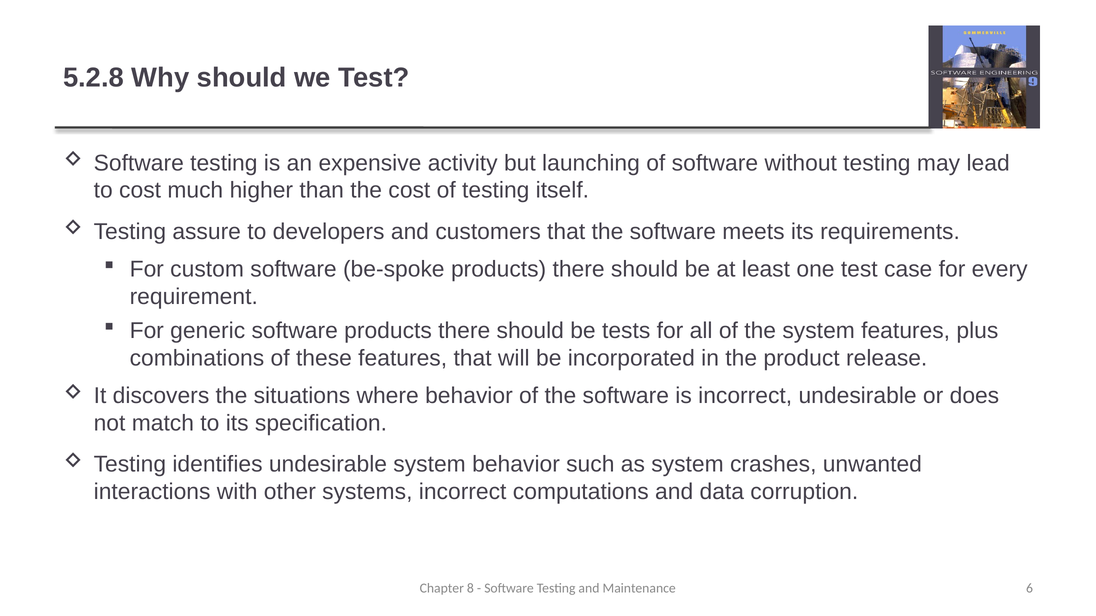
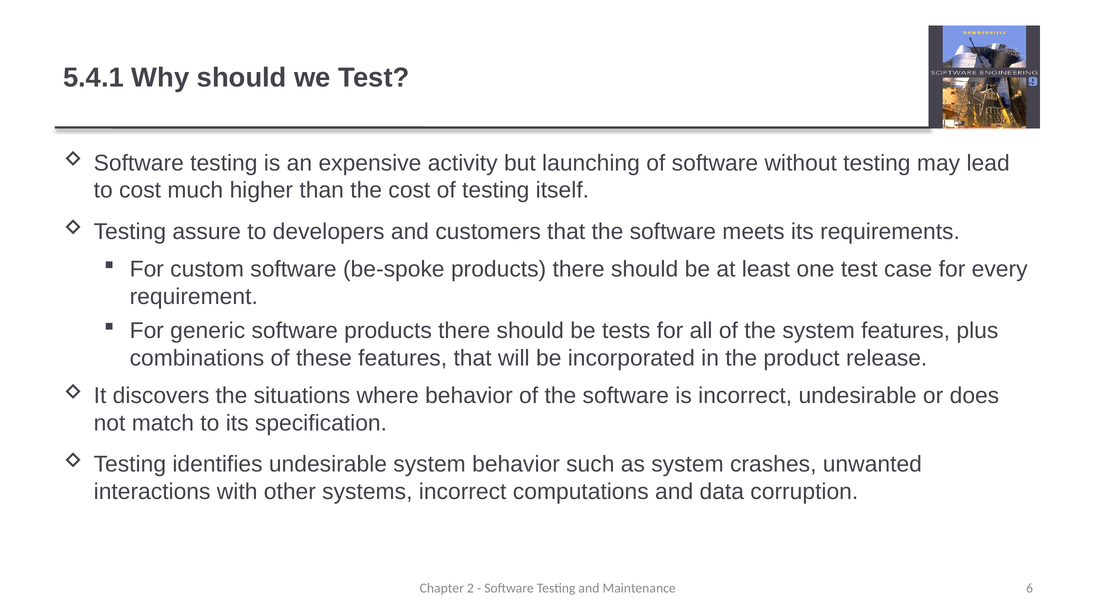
5.2.8: 5.2.8 -> 5.4.1 (93, 78)
8: 8 -> 2 (470, 589)
